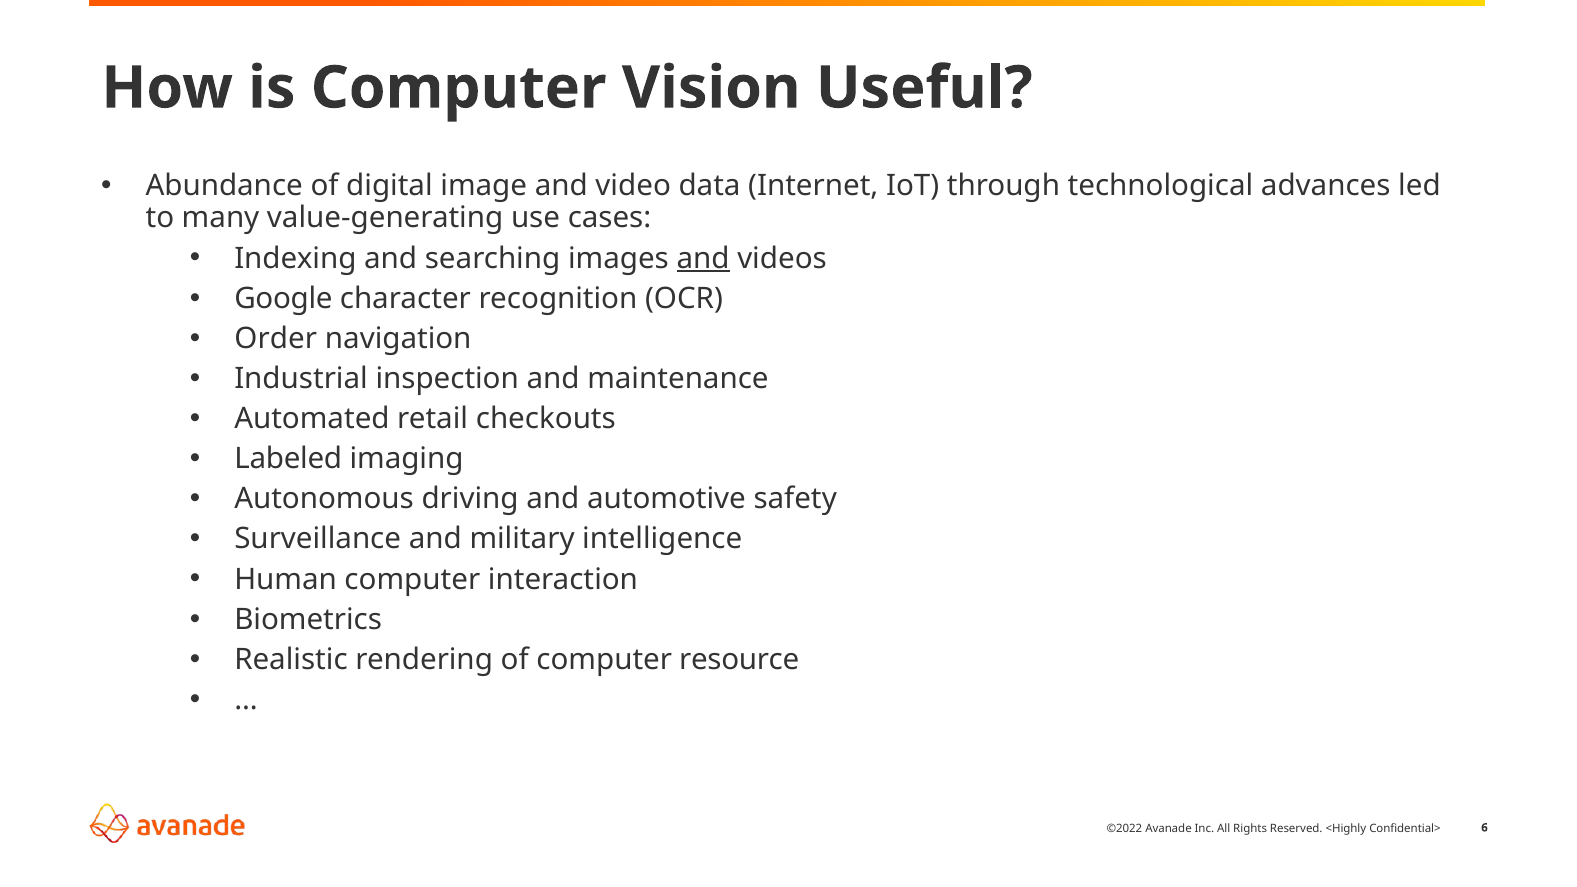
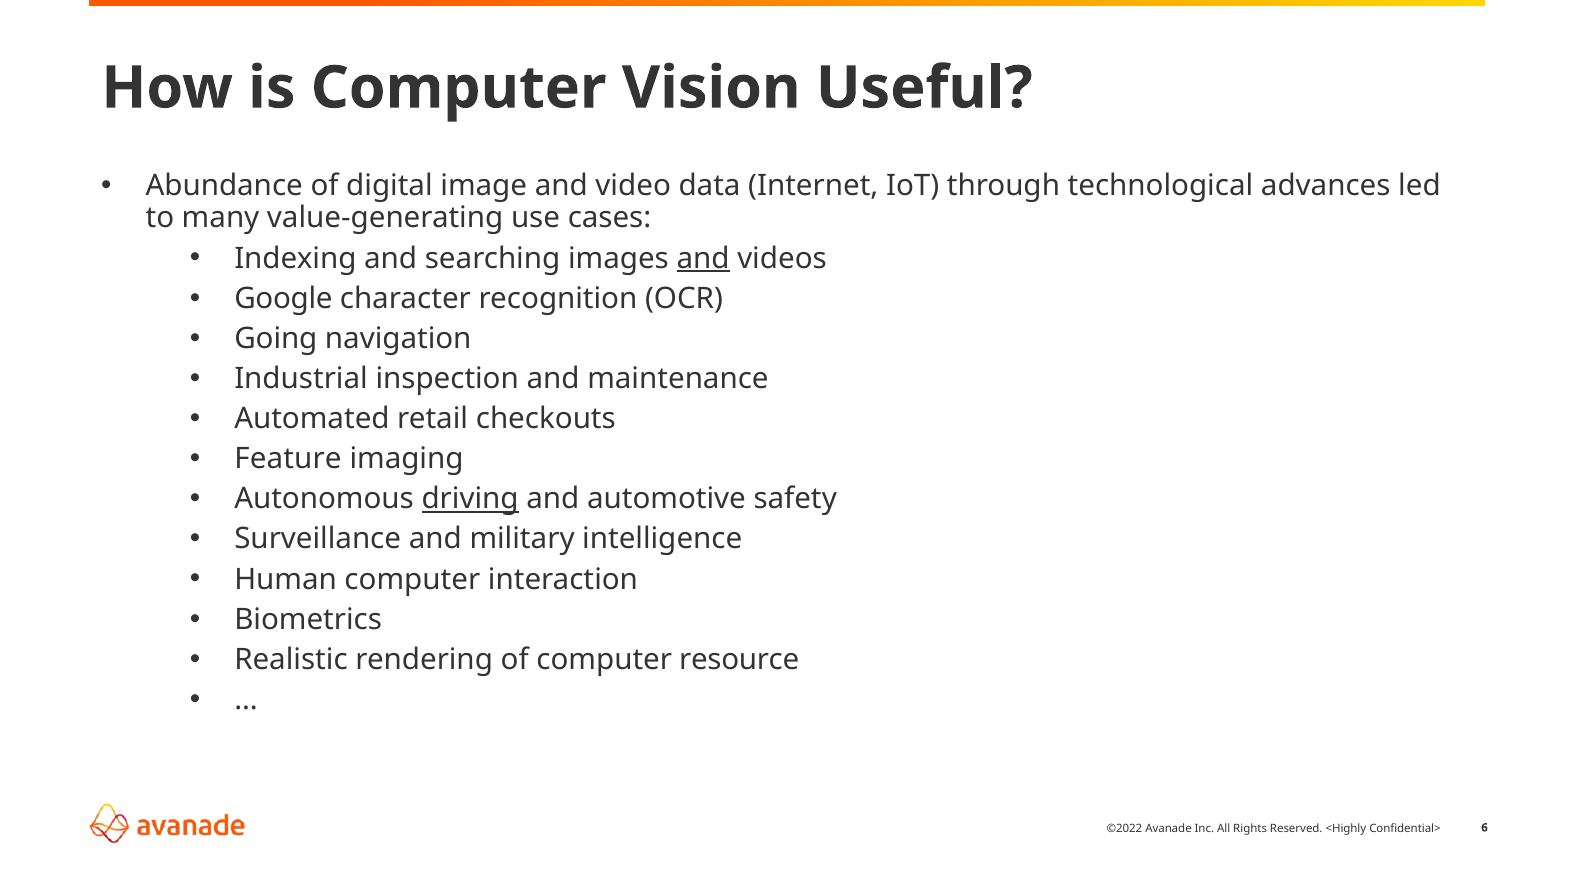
Order: Order -> Going (276, 339)
Labeled: Labeled -> Feature (288, 459)
driving underline: none -> present (470, 499)
